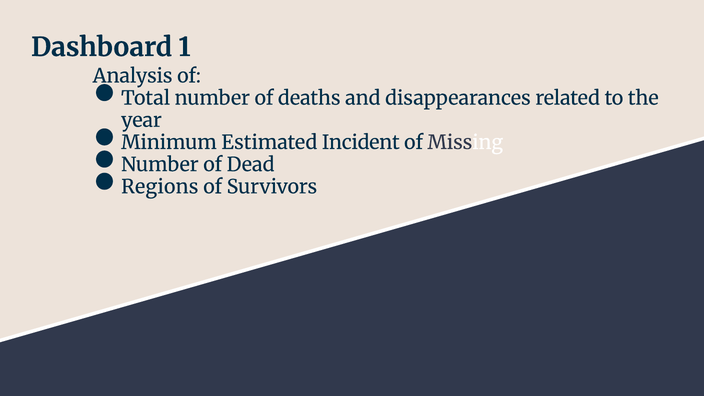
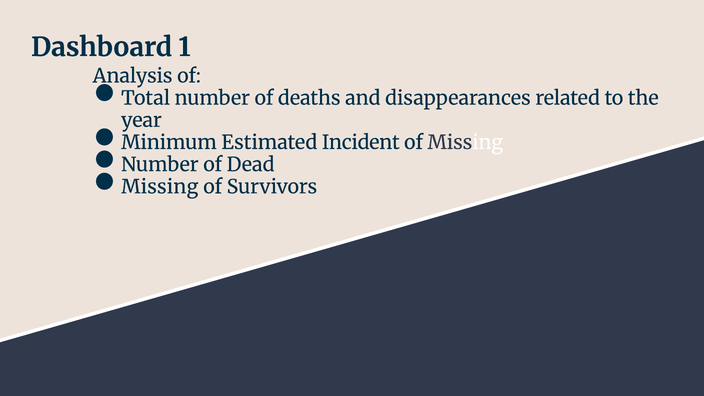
Regions: Regions -> Missing (160, 187)
